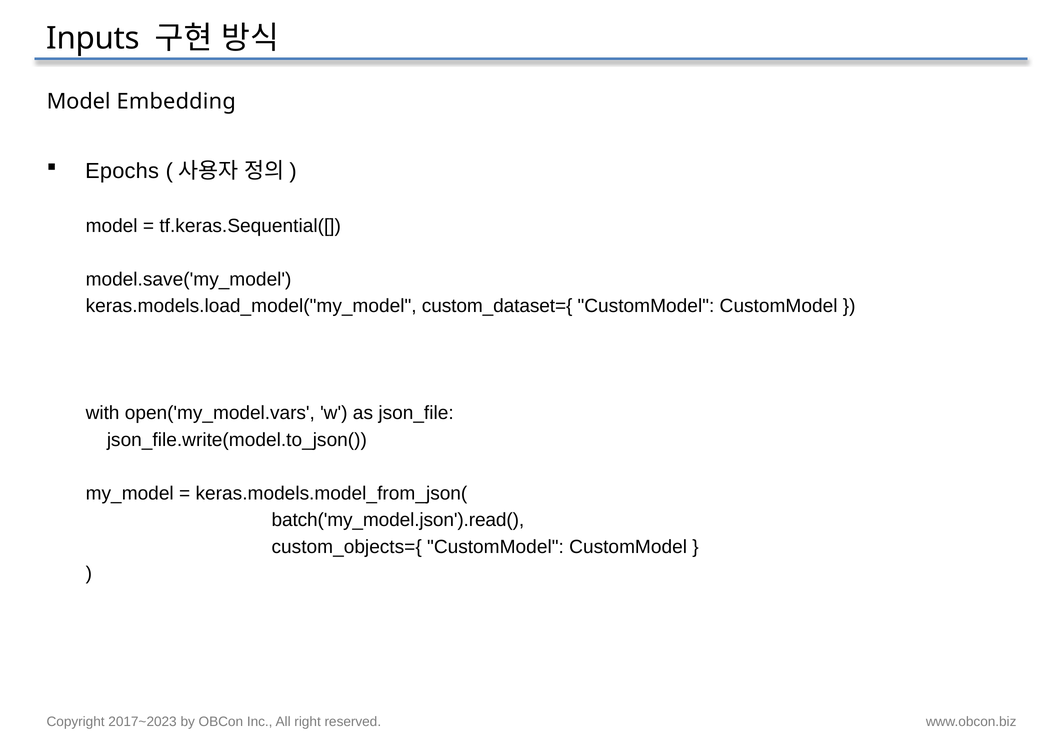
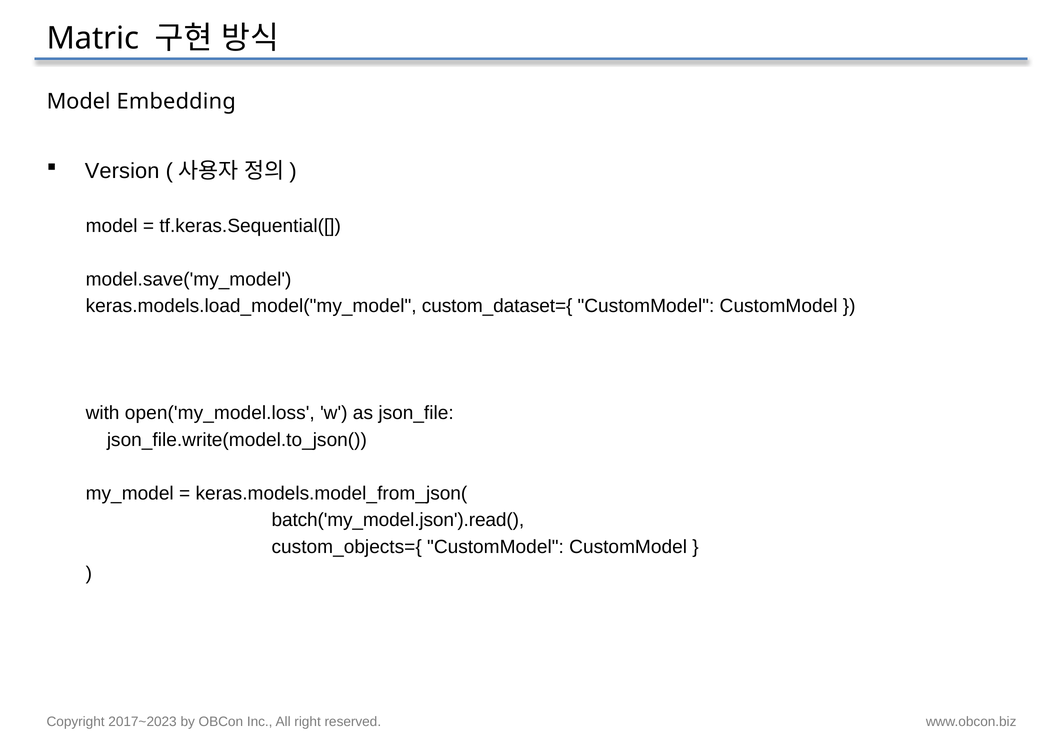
Inputs: Inputs -> Matric (93, 38)
Epochs: Epochs -> Version (122, 171)
open('my_model.vars: open('my_model.vars -> open('my_model.loss (220, 413)
